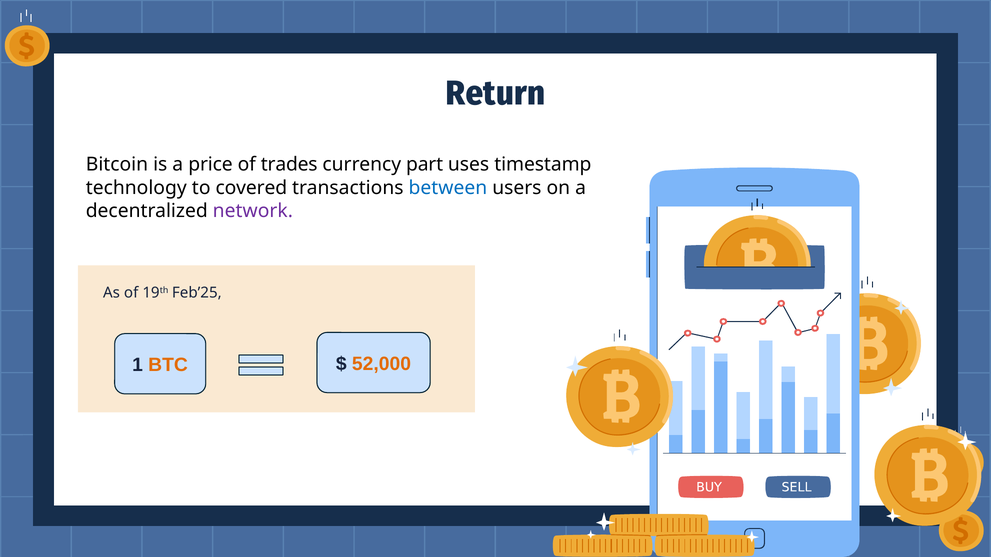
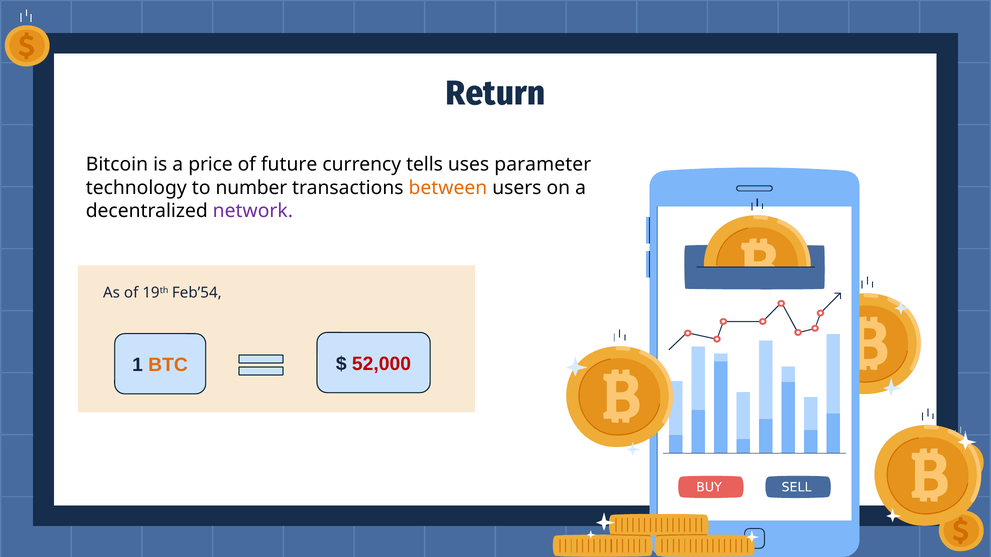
trades: trades -> future (289, 165)
part: part -> tells (425, 165)
timestamp: timestamp -> parameter (543, 165)
covered: covered -> number (251, 188)
between colour: blue -> orange (448, 188)
Feb’25: Feb’25 -> Feb’54 (197, 293)
52,000 colour: orange -> red (381, 364)
